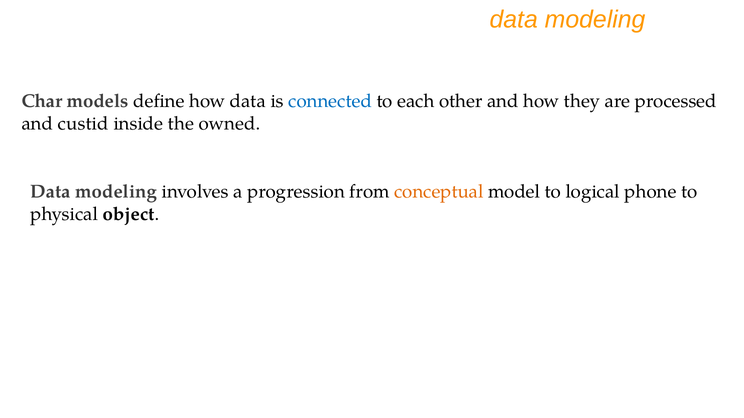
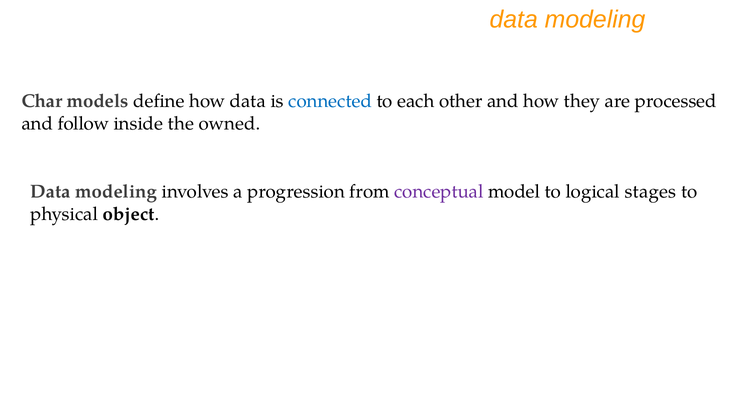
custid: custid -> follow (83, 124)
conceptual colour: orange -> purple (439, 192)
phone: phone -> stages (650, 192)
